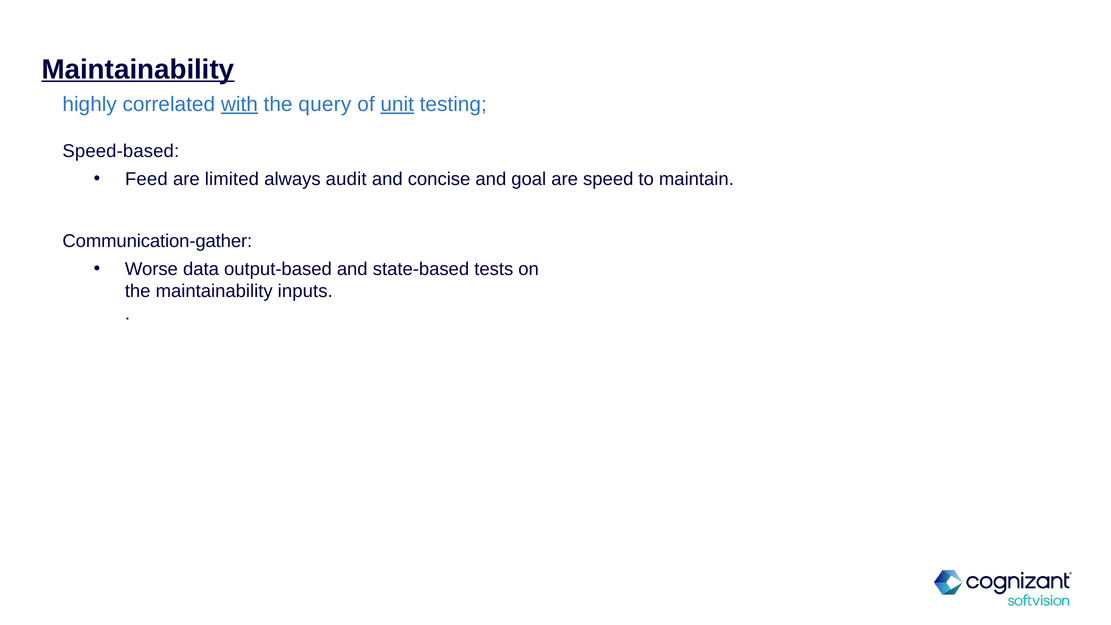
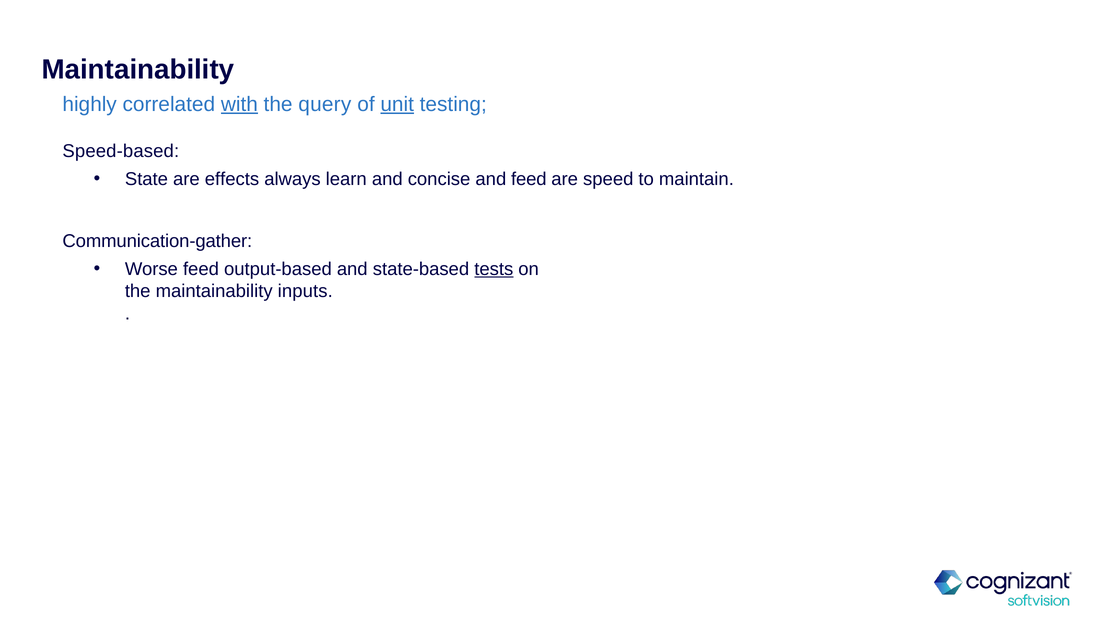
Maintainability underline: present -> none (138, 69)
Feed: Feed -> State (146, 179)
limited: limited -> effects (232, 179)
audit: audit -> learn (346, 179)
and goal: goal -> feed (529, 179)
Worse data: data -> feed (201, 269)
tests underline: none -> present (494, 269)
